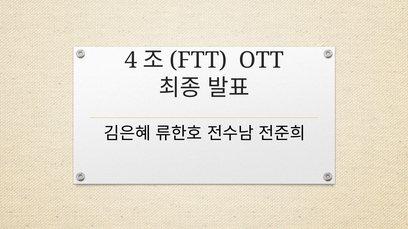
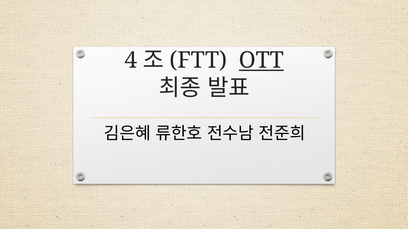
OTT underline: none -> present (261, 61)
